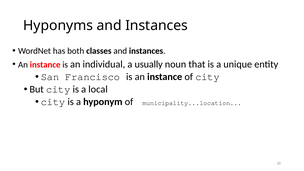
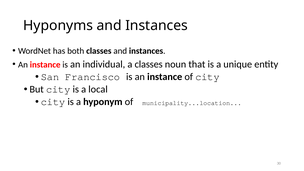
a usually: usually -> classes (149, 64)
